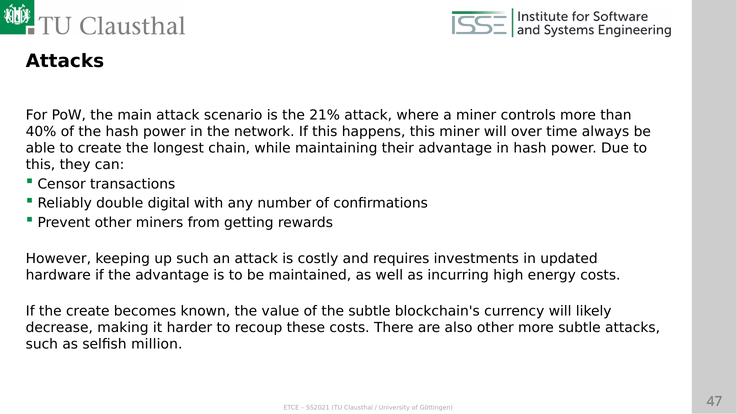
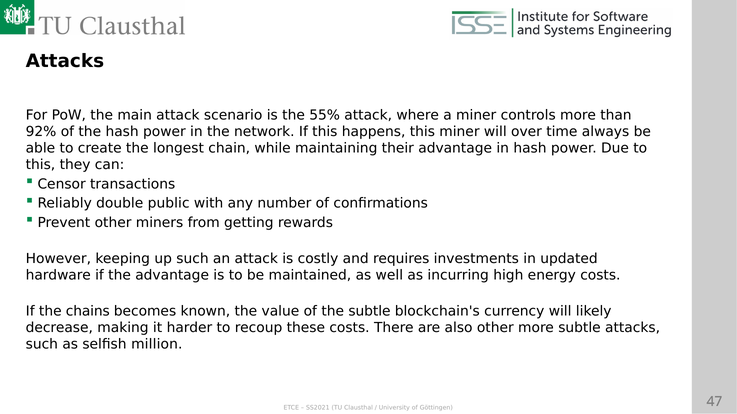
21%: 21% -> 55% (325, 115)
40%: 40% -> 92% (41, 132)
digital: digital -> public (169, 204)
the create: create -> chains (88, 311)
